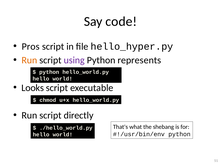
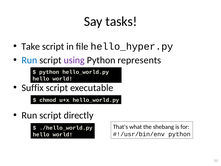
code: code -> tasks (121, 21)
Pros: Pros -> Take (31, 46)
Run colour: orange -> blue (29, 60)
Looks: Looks -> Suffix (33, 88)
